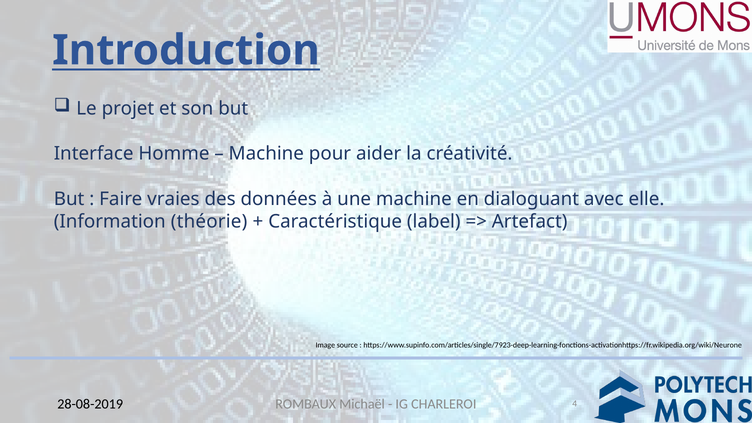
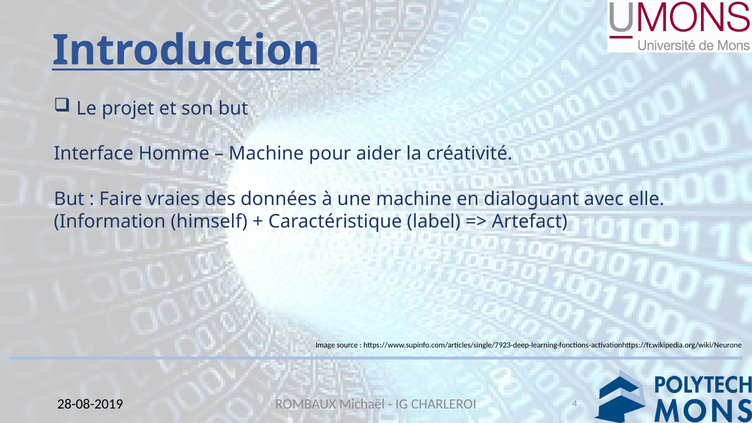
théorie: théorie -> himself (209, 221)
